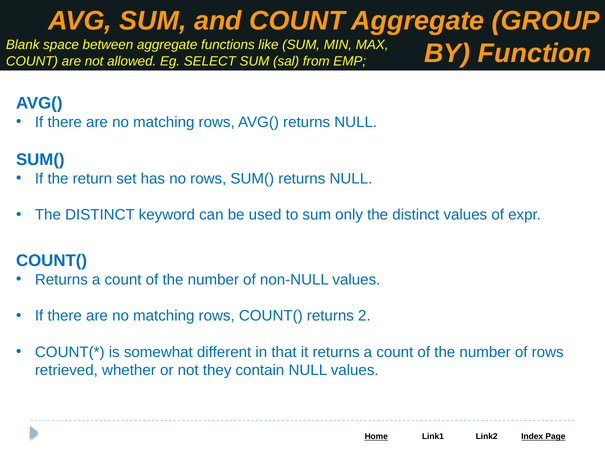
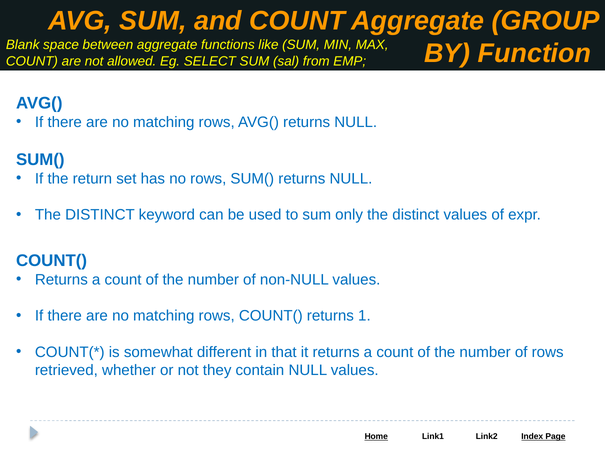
2: 2 -> 1 (364, 316)
